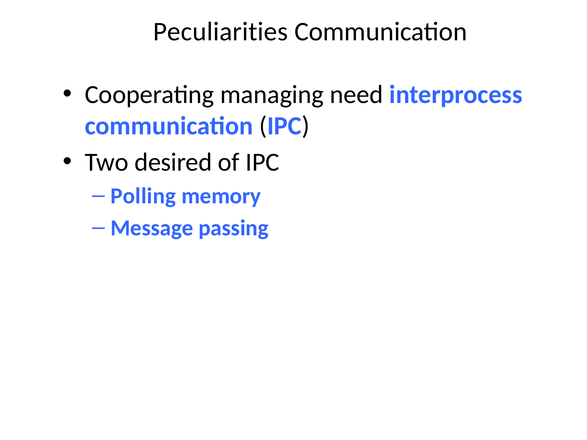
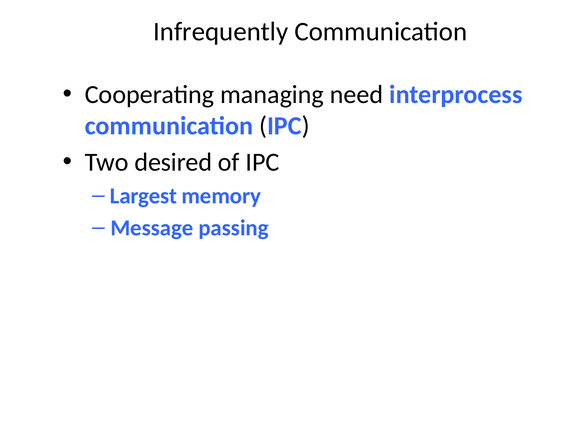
Peculiarities: Peculiarities -> Infrequently (221, 32)
Polling: Polling -> Largest (143, 196)
